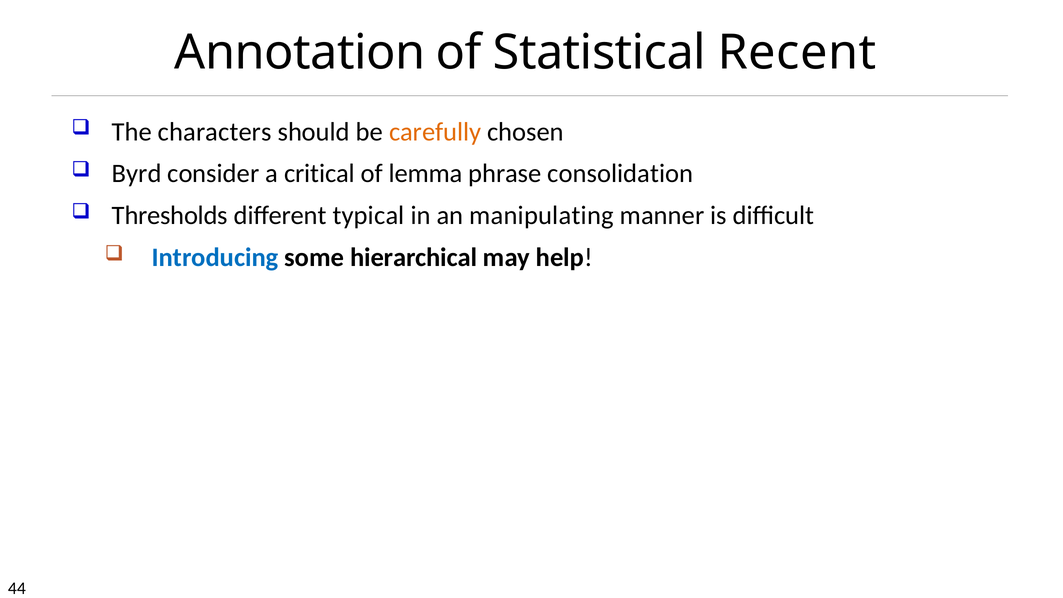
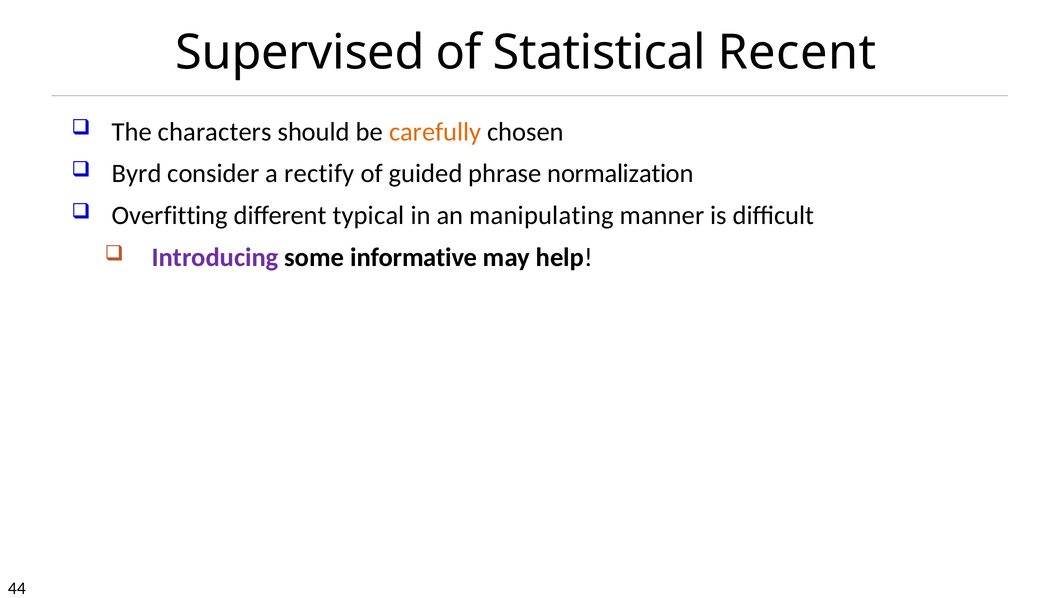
Annotation: Annotation -> Supervised (300, 52)
critical: critical -> rectify (319, 174)
lemma: lemma -> guided (426, 174)
consolidation: consolidation -> normalization (620, 174)
Thresholds: Thresholds -> Overfitting (170, 215)
Introducing colour: blue -> purple (215, 257)
hierarchical: hierarchical -> informative (414, 257)
